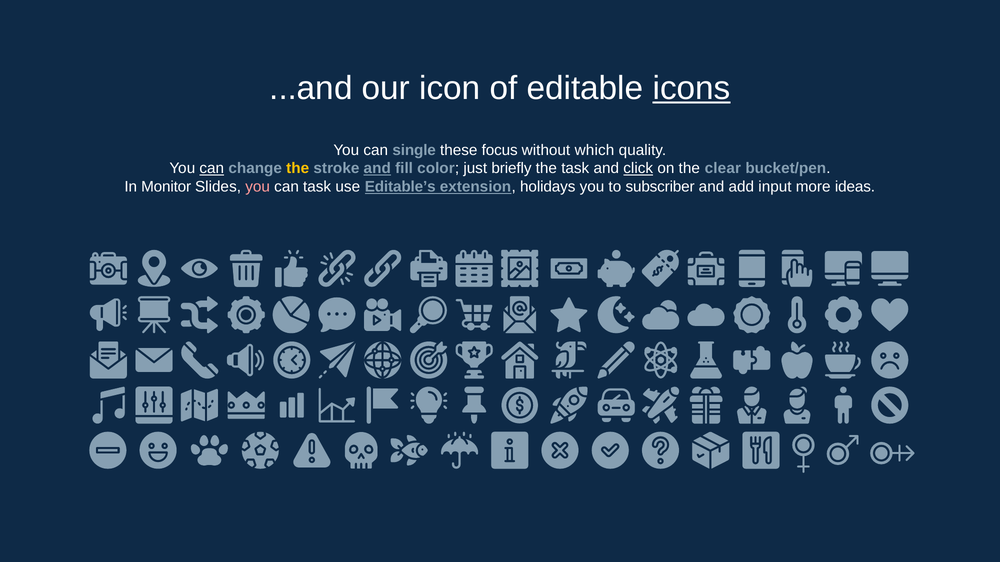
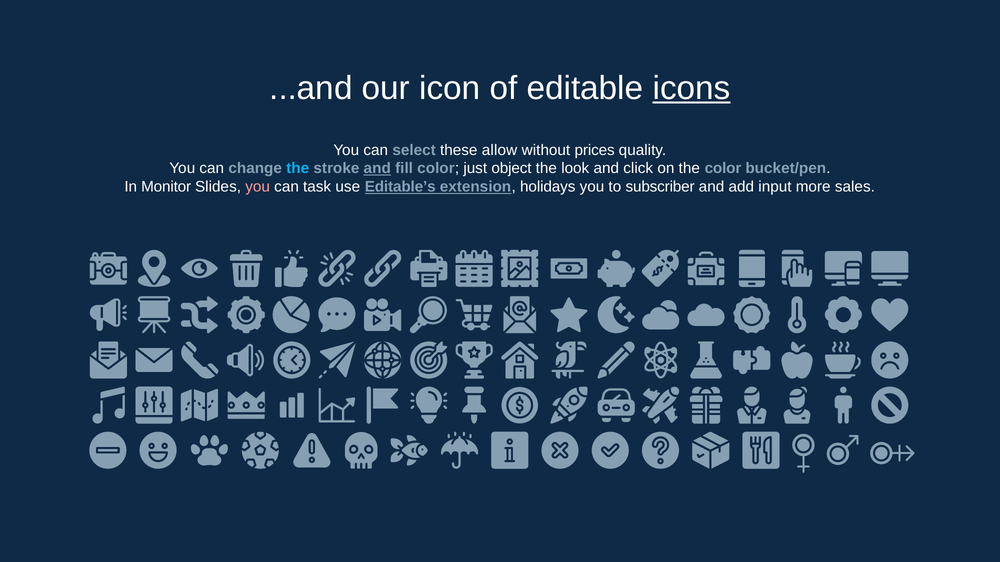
single: single -> select (414, 150)
focus: focus -> allow (500, 150)
which: which -> prices (595, 150)
can underline: present -> none (212, 169)
the colour: yellow -> light blue (298, 169)
briefly: briefly -> object (511, 169)
the task: task -> look (575, 169)
click underline: present -> none (638, 169)
the clear: clear -> color (723, 169)
ideas: ideas -> sales (855, 187)
